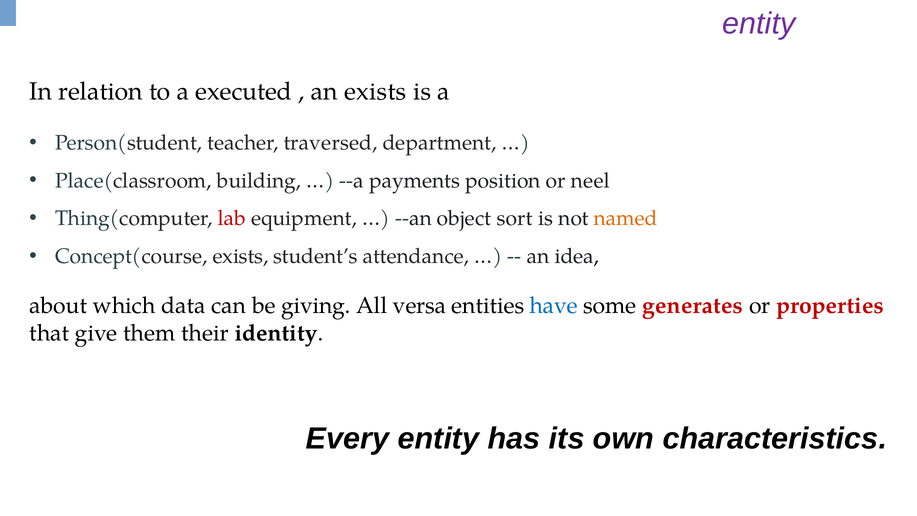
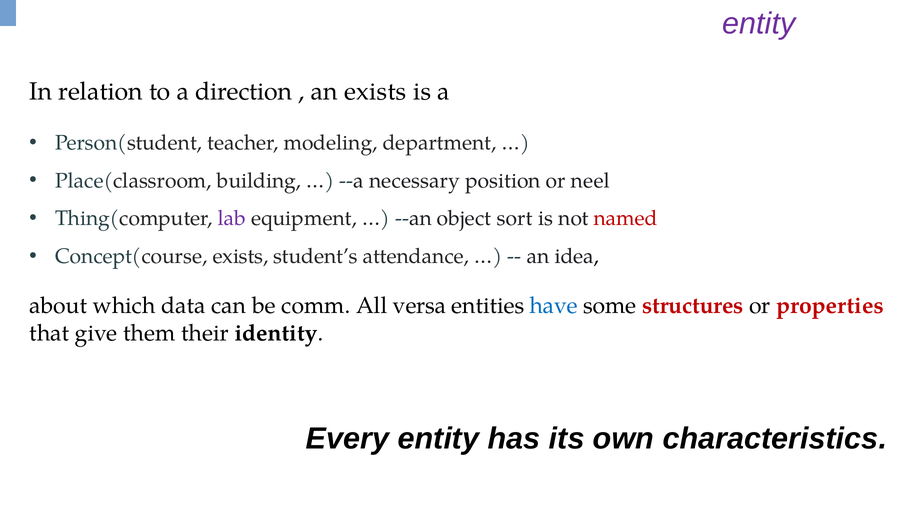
executed: executed -> direction (244, 91)
traversed: traversed -> modeling (331, 143)
payments: payments -> necessary (415, 181)
lab colour: red -> purple (232, 218)
named colour: orange -> red (626, 218)
giving: giving -> comm (316, 306)
generates: generates -> structures (693, 306)
